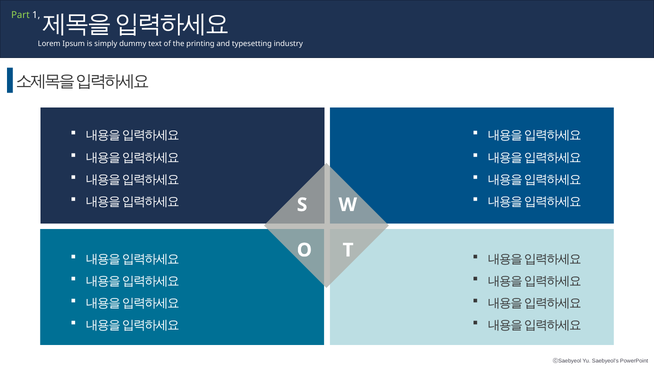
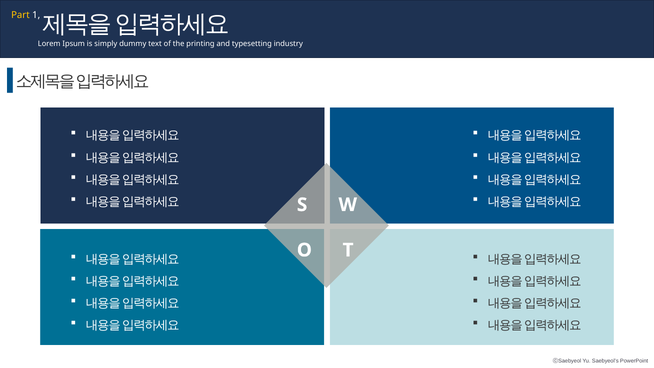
Part colour: light green -> yellow (20, 15)
